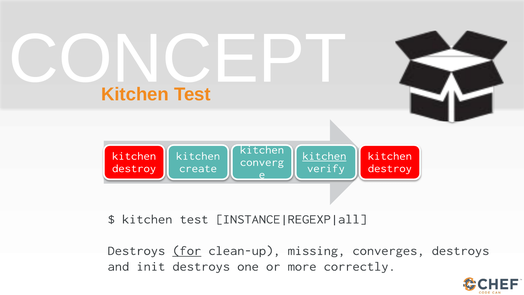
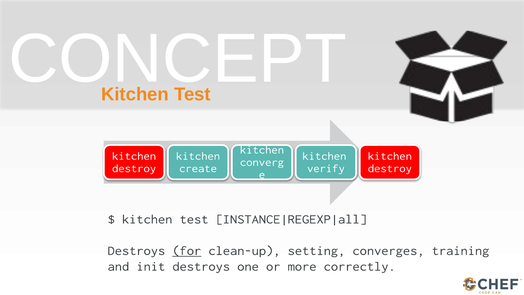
kitchen underline: present -> none (324, 156)
missing: missing -> setting (316, 250)
converges destroys: destroys -> training (461, 250)
